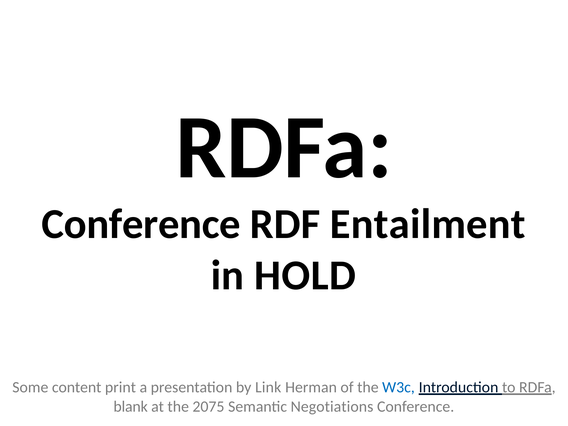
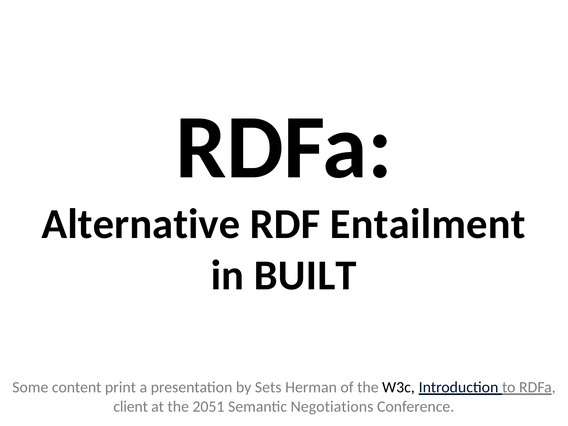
Conference: Conference -> Alternative (141, 224)
HOLD: HOLD -> BUILT (305, 275)
Link: Link -> Sets (268, 387)
W3c colour: blue -> black (398, 387)
blank: blank -> client (131, 407)
2075: 2075 -> 2051 (208, 407)
